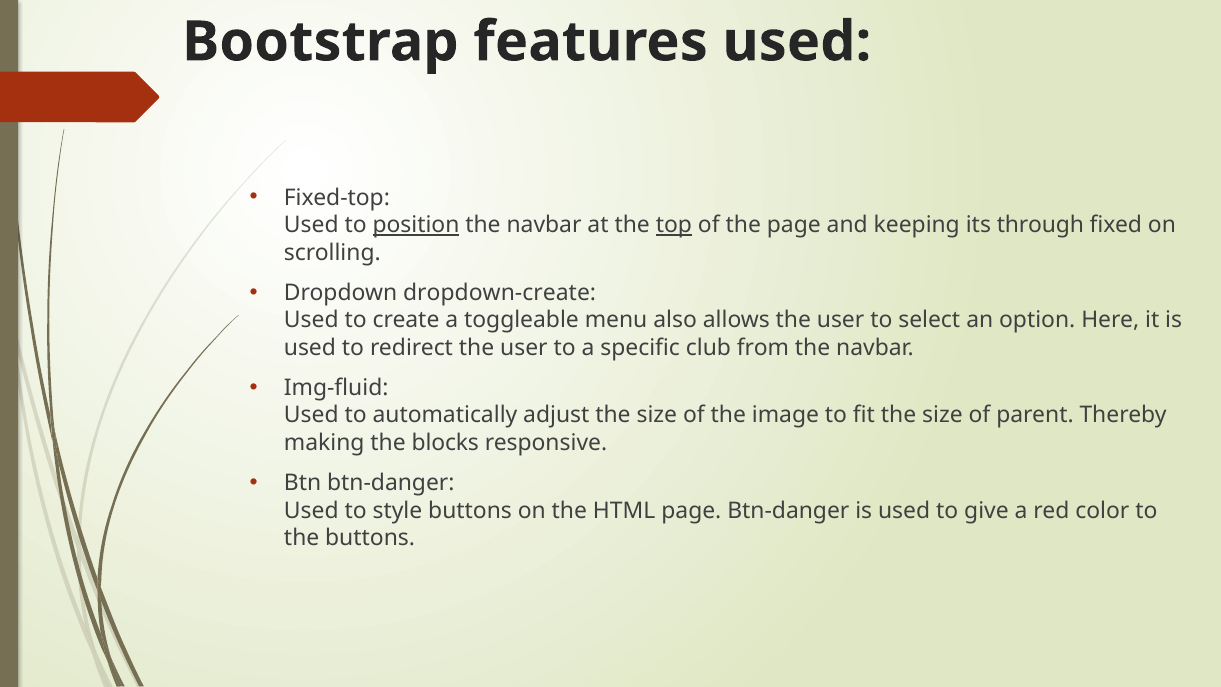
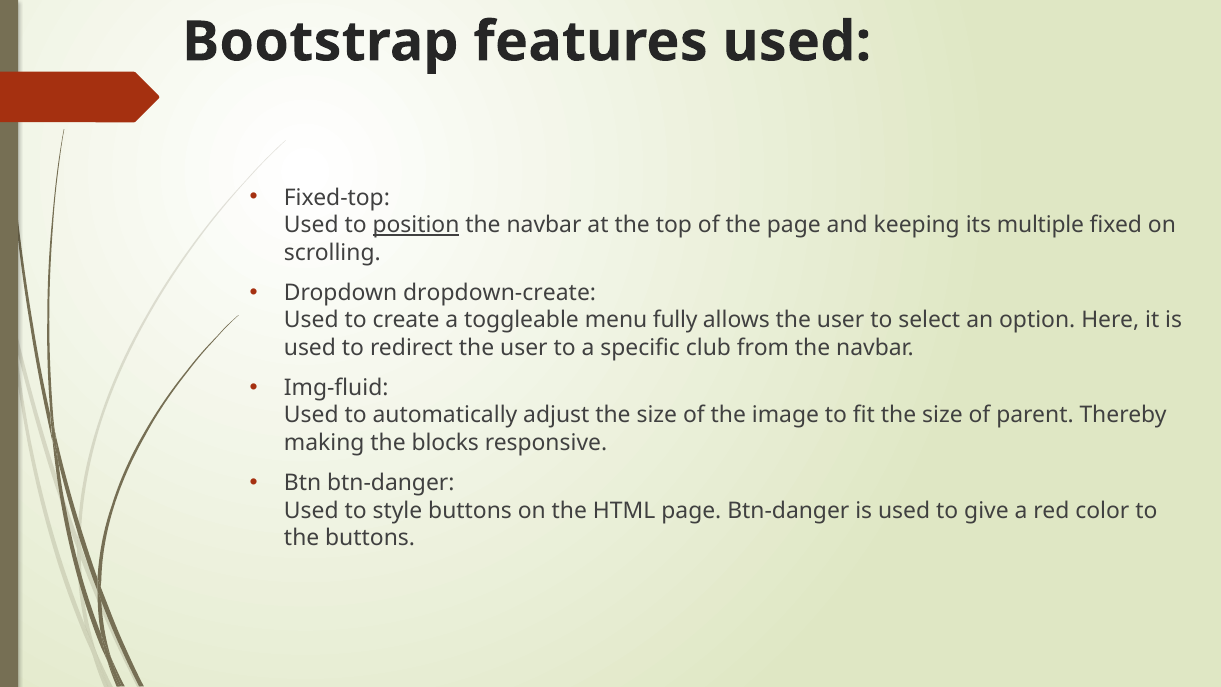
top underline: present -> none (674, 225)
through: through -> multiple (1040, 225)
also: also -> fully (675, 320)
